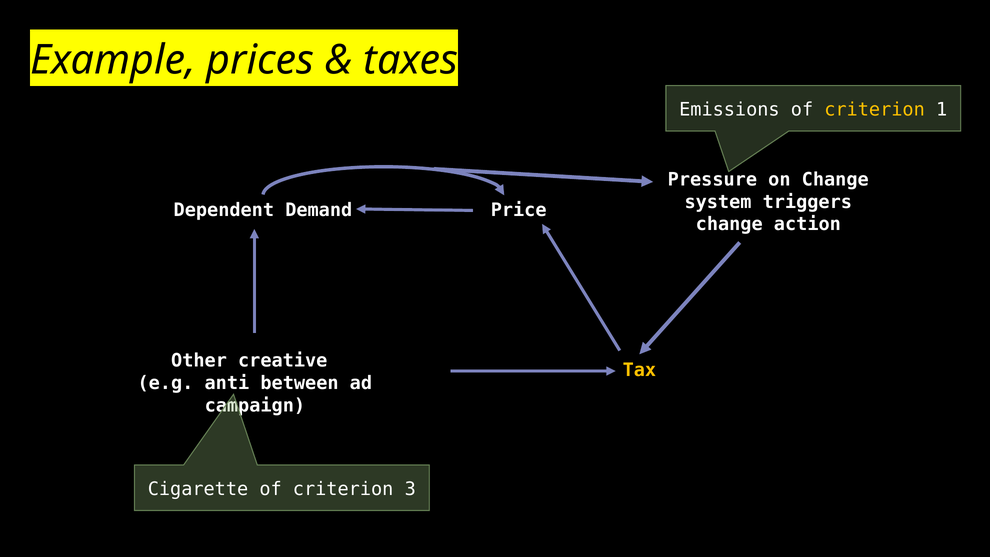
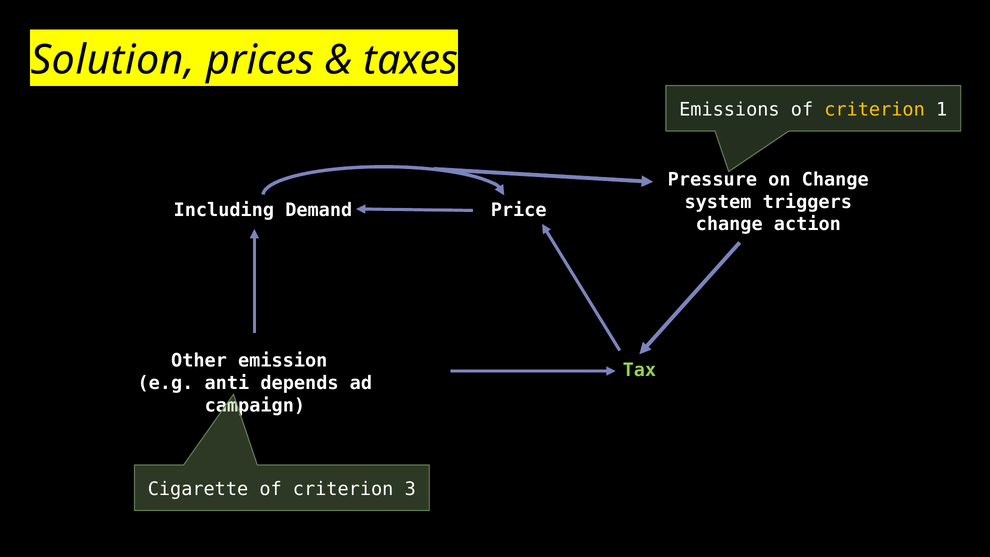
Example: Example -> Solution (113, 60)
Dependent: Dependent -> Including (224, 210)
creative: creative -> emission (283, 361)
Tax colour: yellow -> light green (639, 370)
between: between -> depends (300, 383)
